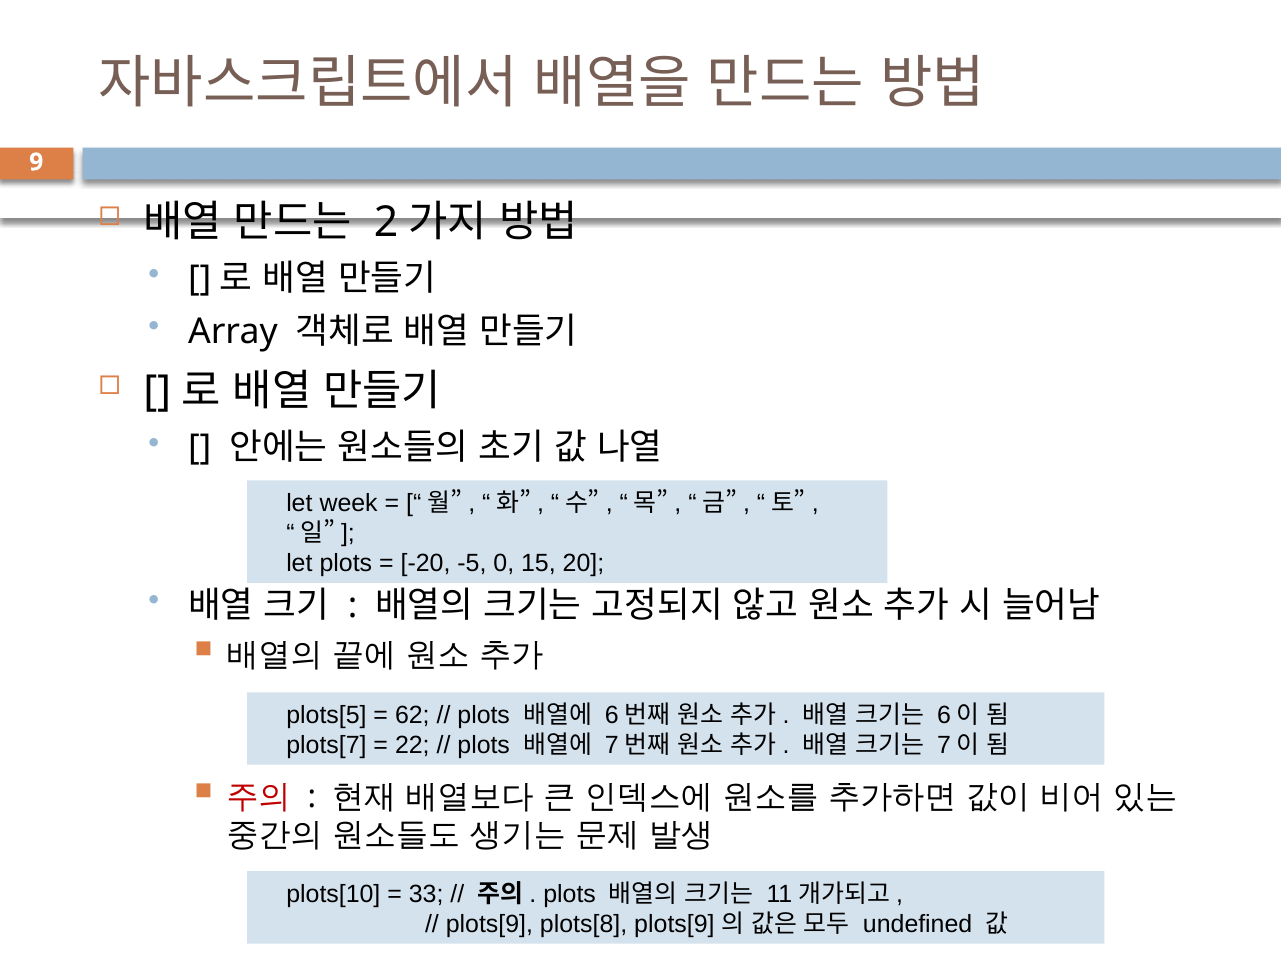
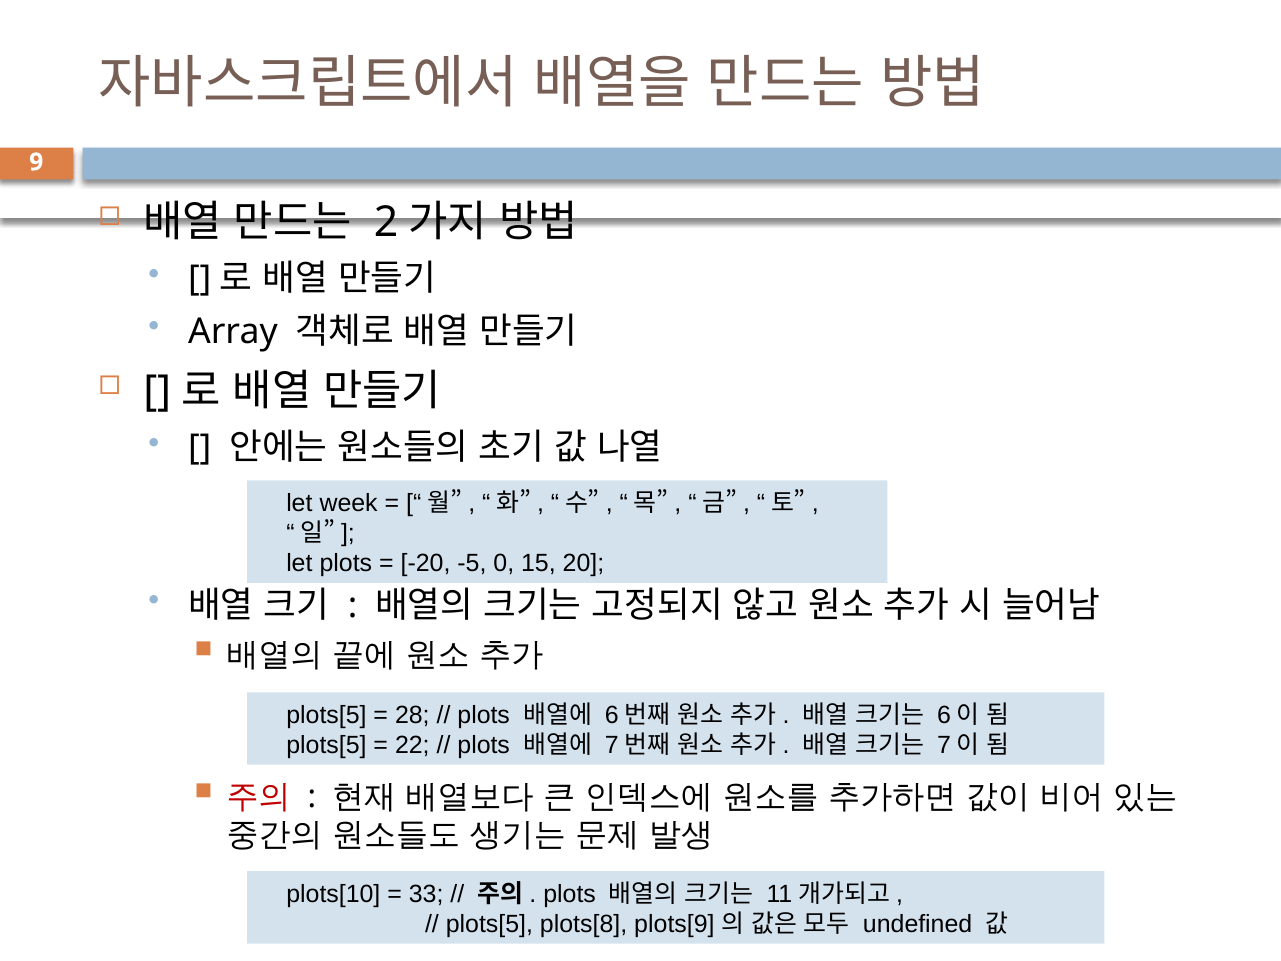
62: 62 -> 28 (412, 715)
plots[7: plots[7 -> plots[5 (326, 745)
plots[9: plots[9 -> plots[5 (489, 924)
